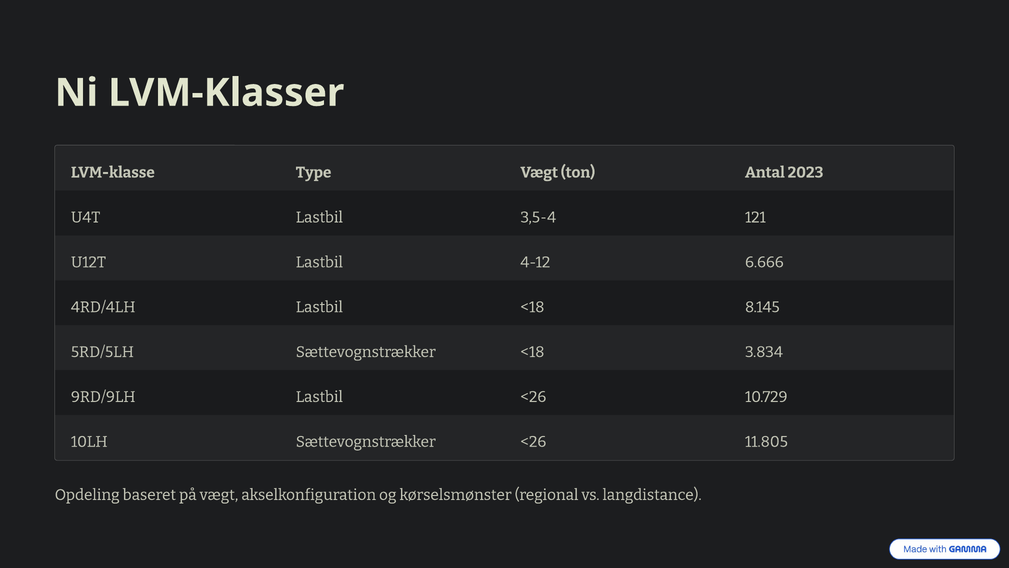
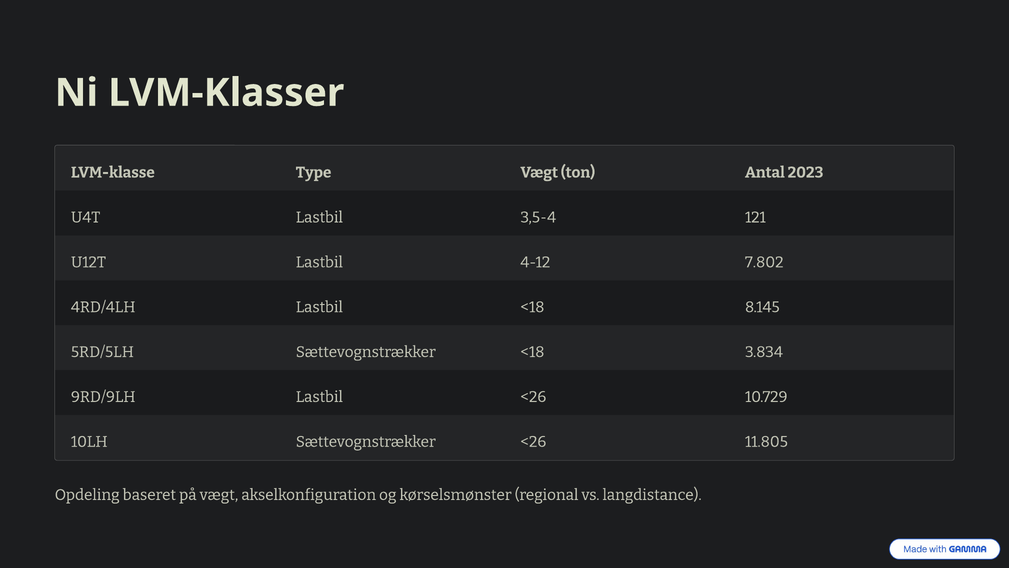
6.666: 6.666 -> 7.802 (764, 262)
